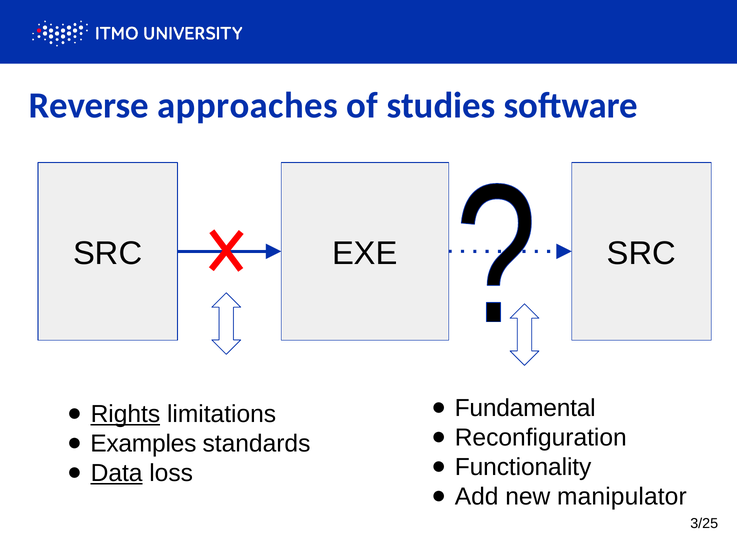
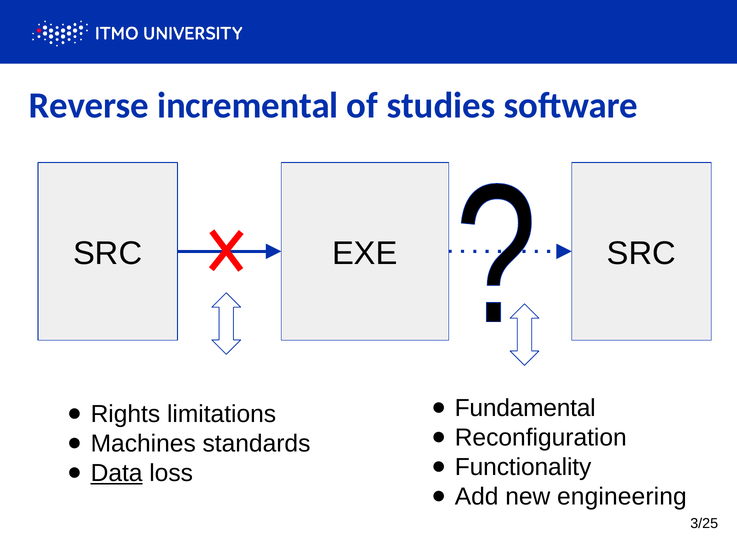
approaches: approaches -> incremental (248, 105)
Rights underline: present -> none (125, 414)
Examples: Examples -> Machines (143, 443)
manipulator: manipulator -> engineering (622, 497)
